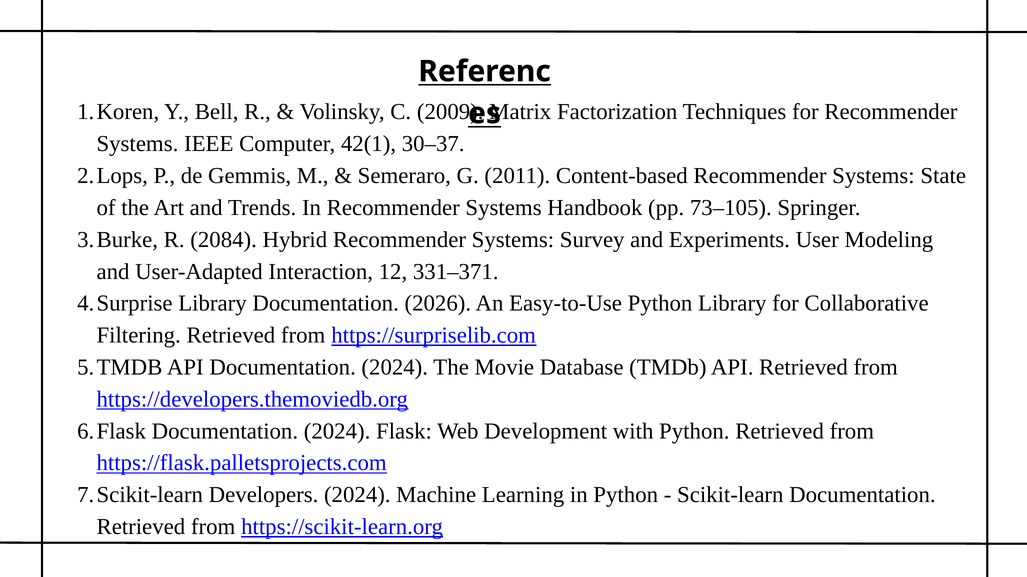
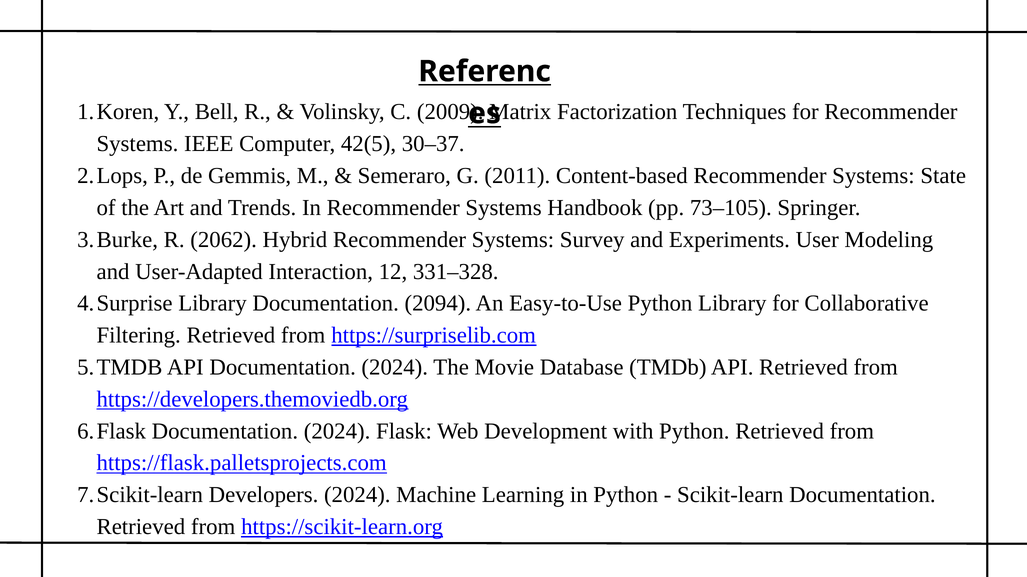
42(1: 42(1 -> 42(5 (369, 144)
2084: 2084 -> 2062 (224, 240)
331–371: 331–371 -> 331–328 (456, 272)
2026: 2026 -> 2094 (438, 304)
